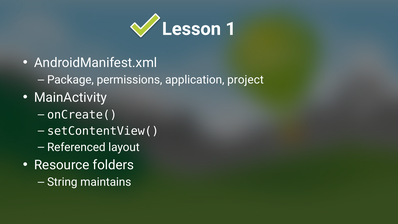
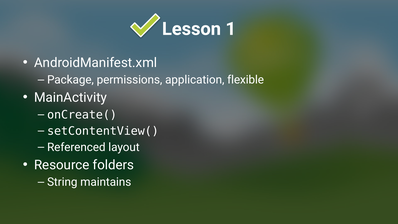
project: project -> flexible (246, 80)
